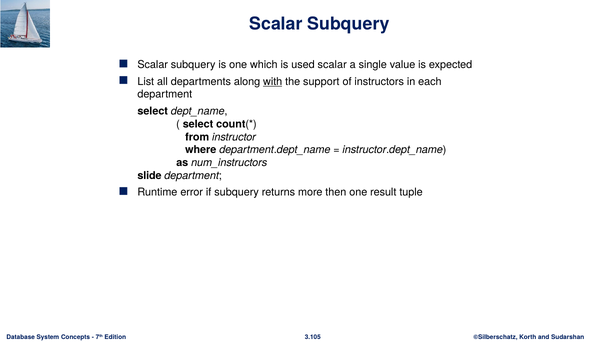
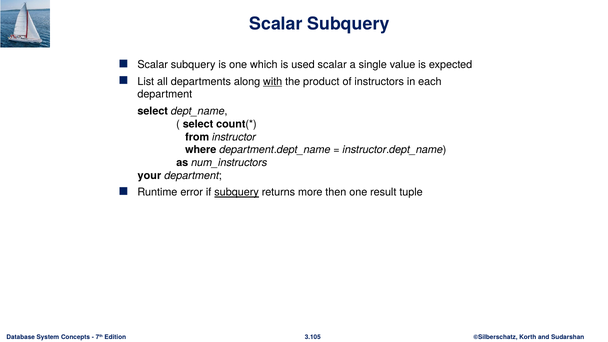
support: support -> product (321, 81)
slide: slide -> your (149, 176)
subquery underline: none -> present (237, 192)
